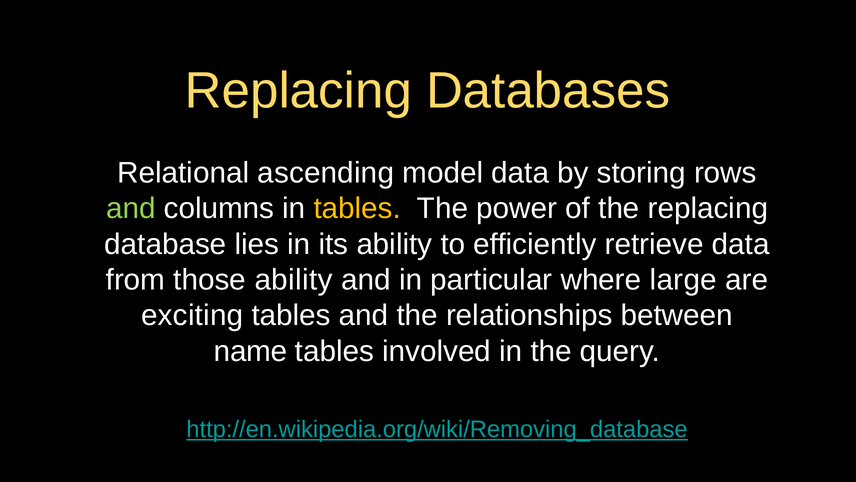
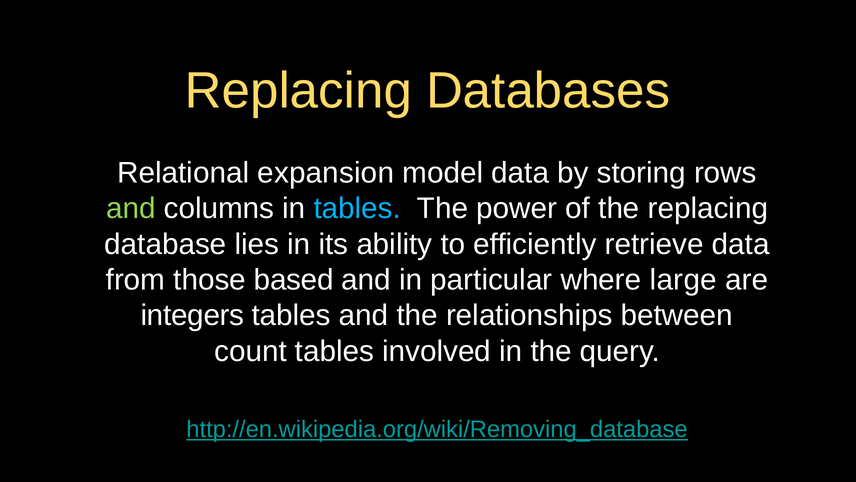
ascending: ascending -> expansion (326, 173)
tables colour: yellow -> light blue (357, 208)
those ability: ability -> based (294, 280)
exciting: exciting -> integers (192, 315)
name: name -> count (250, 351)
